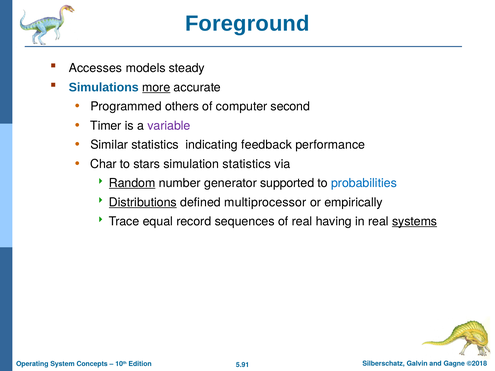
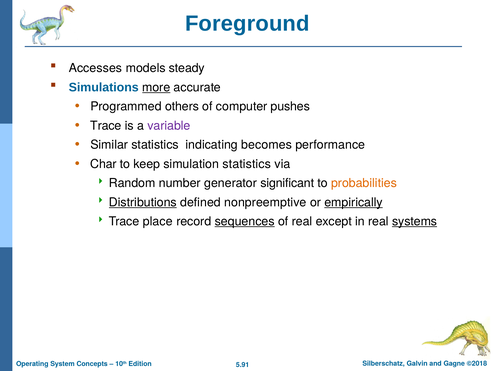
second: second -> pushes (290, 107)
Timer: Timer -> Trace (106, 126)
feedback: feedback -> becomes (267, 145)
stars: stars -> keep (147, 164)
Random underline: present -> none (132, 183)
supported: supported -> significant (287, 183)
probabilities colour: blue -> orange (364, 183)
multiprocessor: multiprocessor -> nonpreemptive (265, 202)
empirically underline: none -> present (354, 202)
equal: equal -> place (158, 222)
sequences underline: none -> present (245, 222)
having: having -> except (334, 222)
